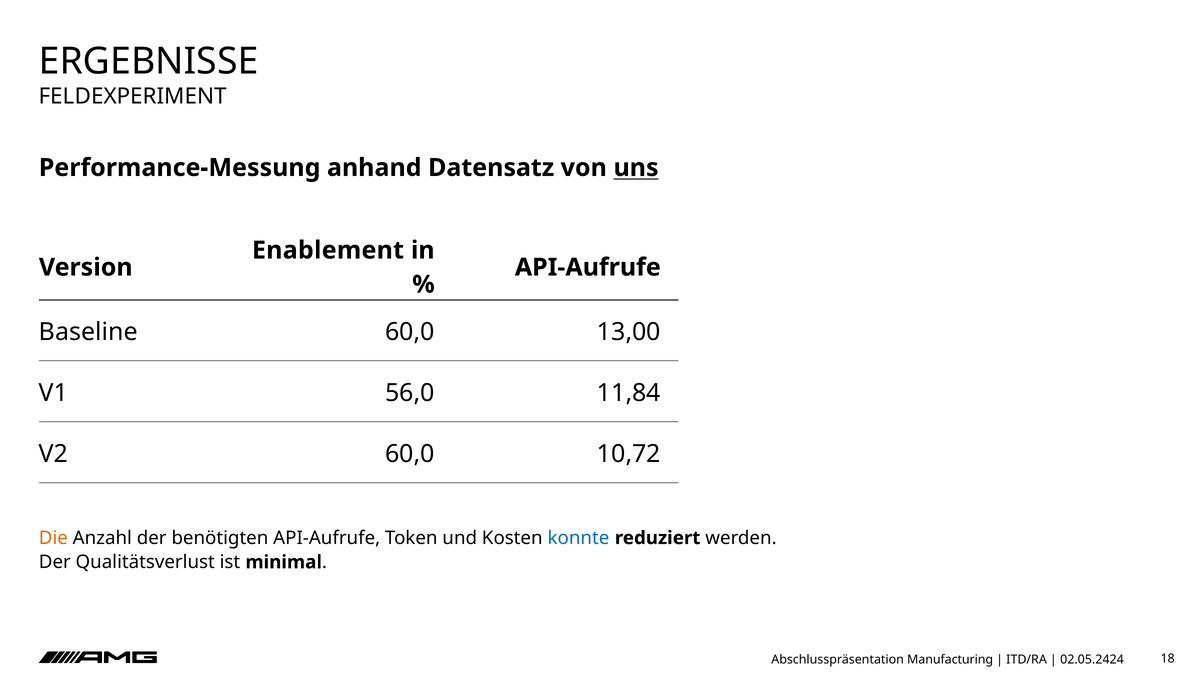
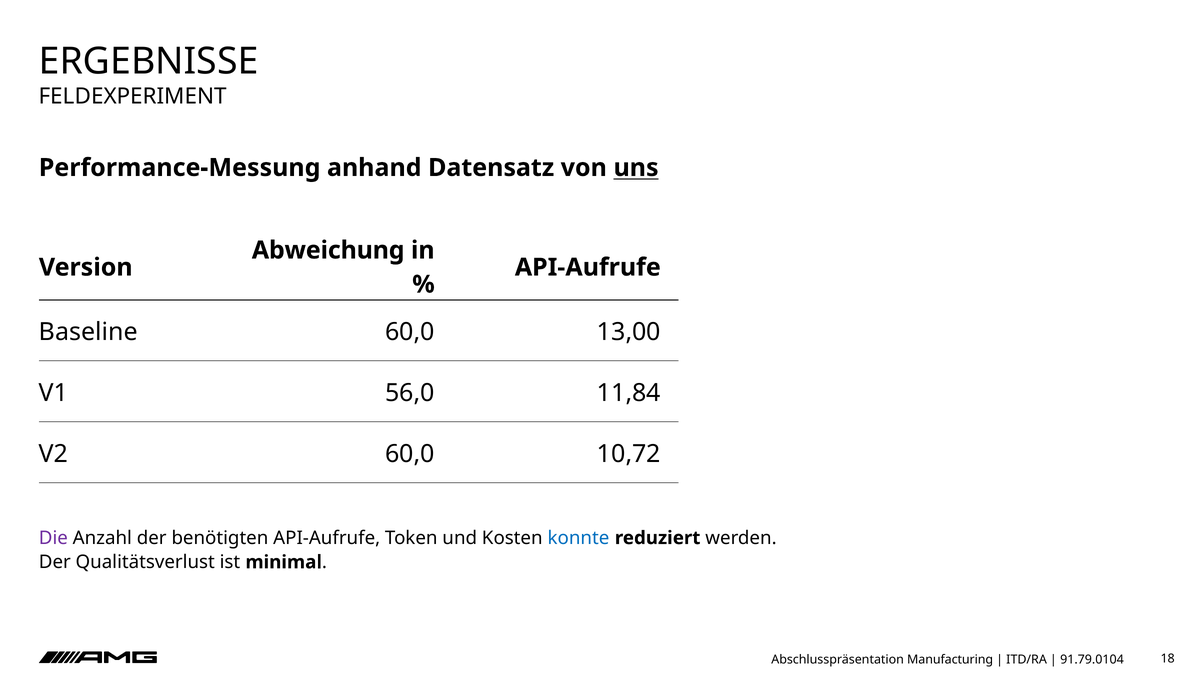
Enablement: Enablement -> Abweichung (328, 250)
Die colour: orange -> purple (53, 538)
02.05.2424: 02.05.2424 -> 91.79.0104 (1092, 660)
